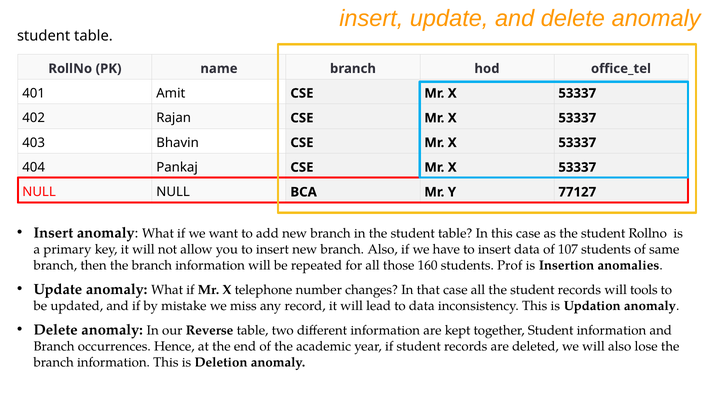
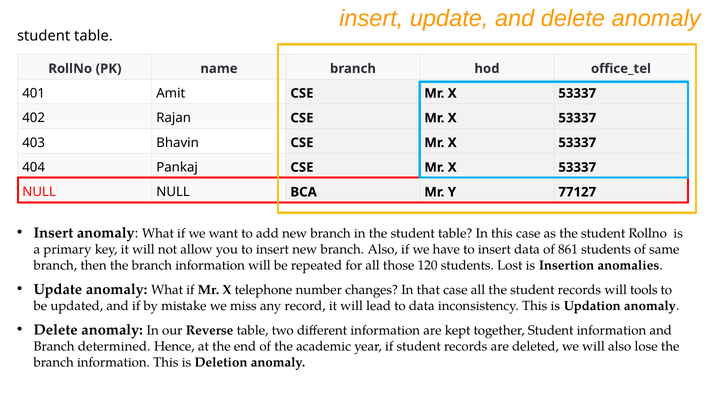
107: 107 -> 861 (568, 250)
160: 160 -> 120 (428, 265)
Prof: Prof -> Lost (510, 265)
occurrences: occurrences -> determined (114, 347)
